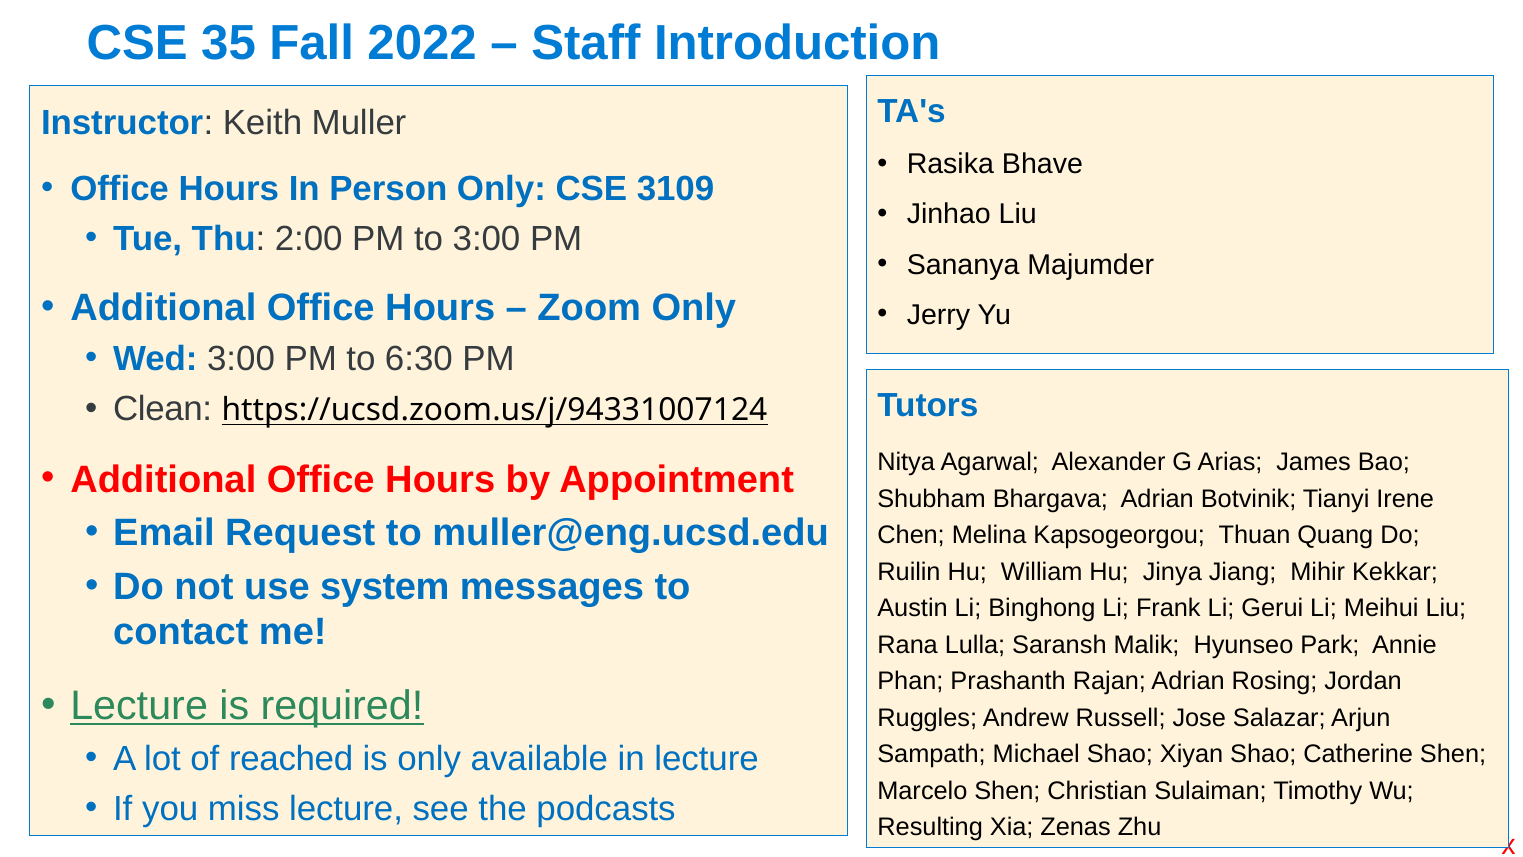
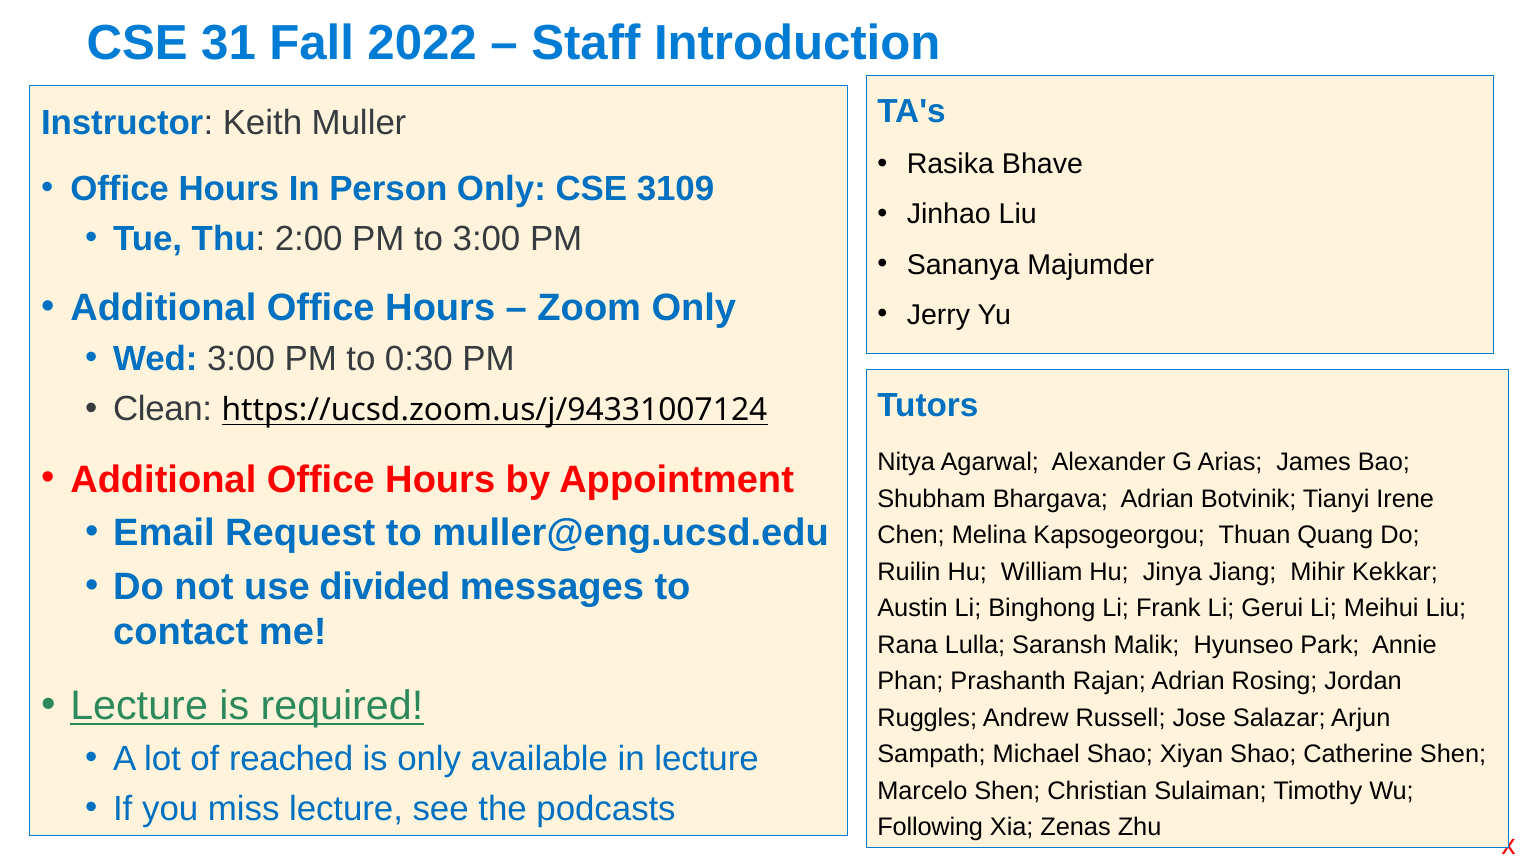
35: 35 -> 31 (229, 43)
6:30: 6:30 -> 0:30 (419, 359)
system: system -> divided (385, 586)
Resulting: Resulting -> Following (930, 827)
